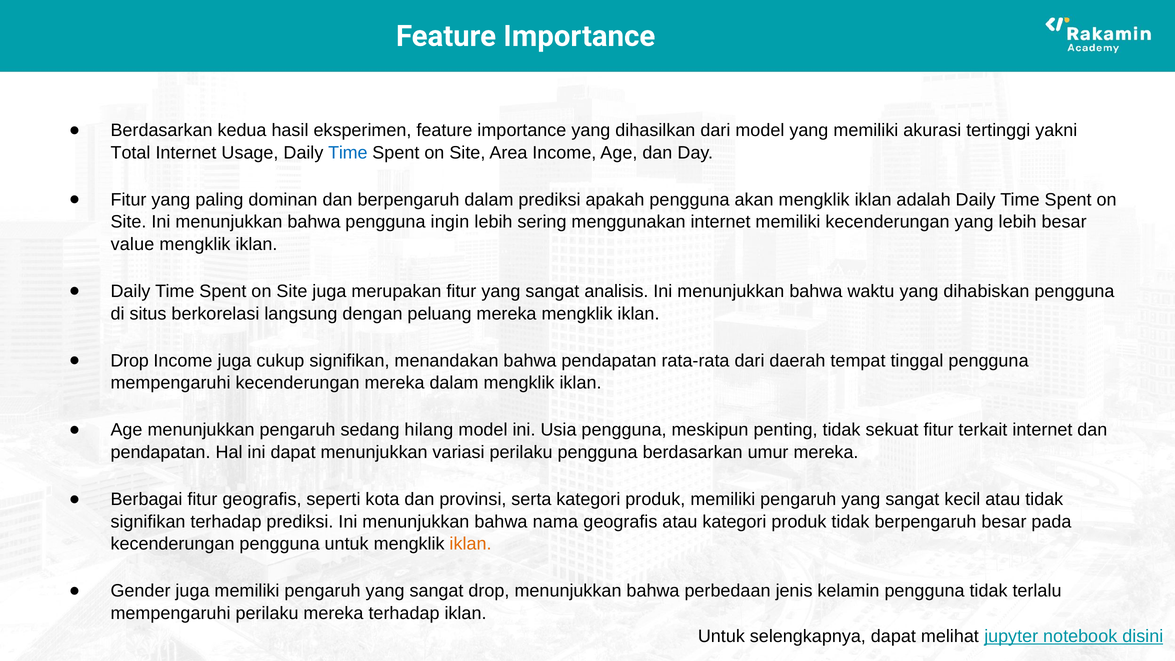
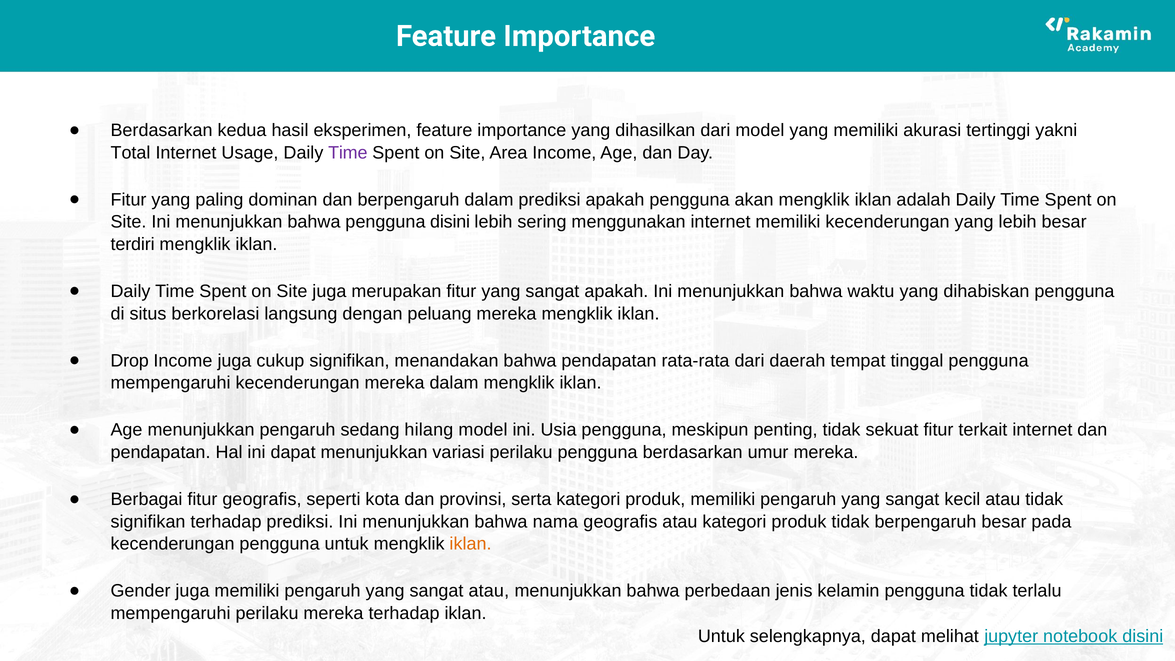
Time colour: blue -> purple (348, 153)
pengguna ingin: ingin -> disini (450, 222)
value: value -> terdiri (133, 244)
sangat analisis: analisis -> apakah (616, 291)
sangat drop: drop -> atau (489, 591)
